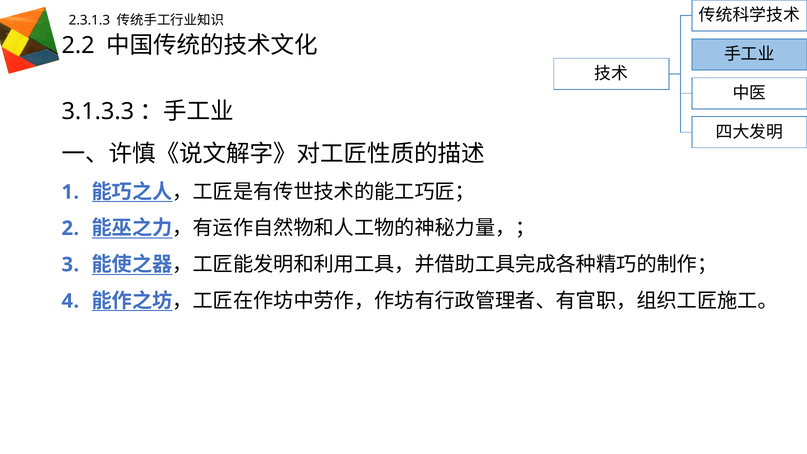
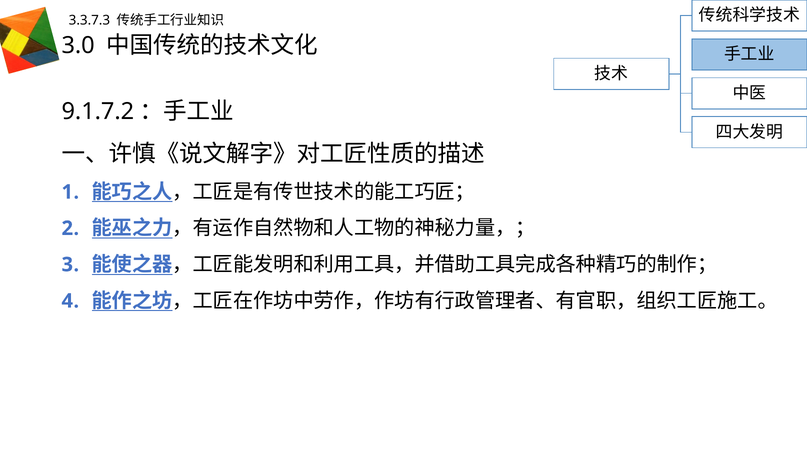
2.3.1.3: 2.3.1.3 -> 3.3.7.3 (89, 20)
2.2: 2.2 -> 3.0 (78, 45)
3.1.3.3: 3.1.3.3 -> 9.1.7.2 (98, 112)
